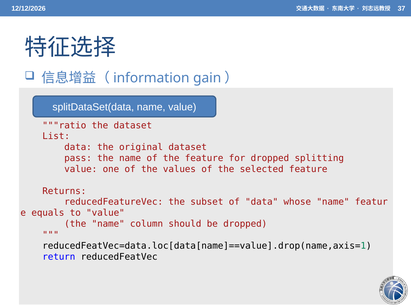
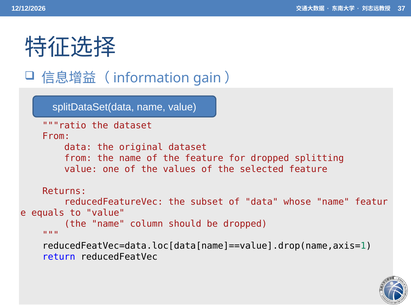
List: List -> From (56, 136)
pass: pass -> from (78, 158)
